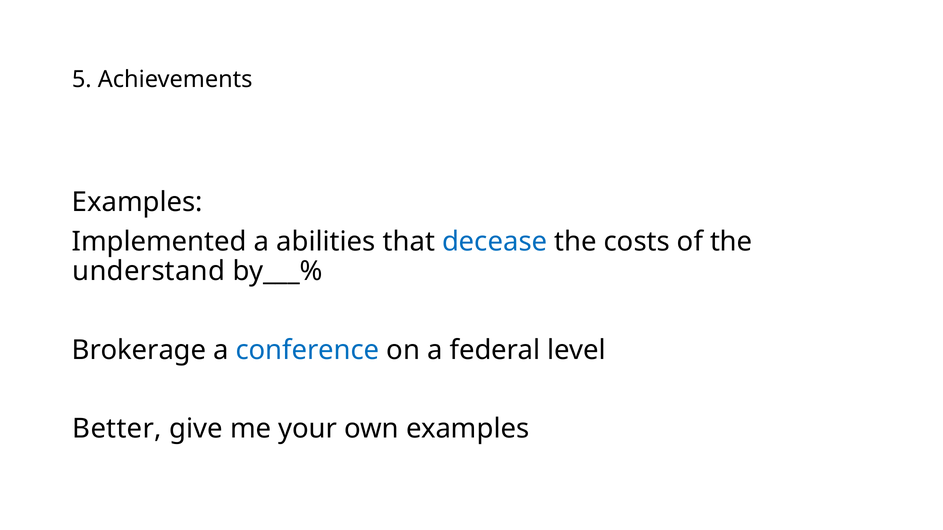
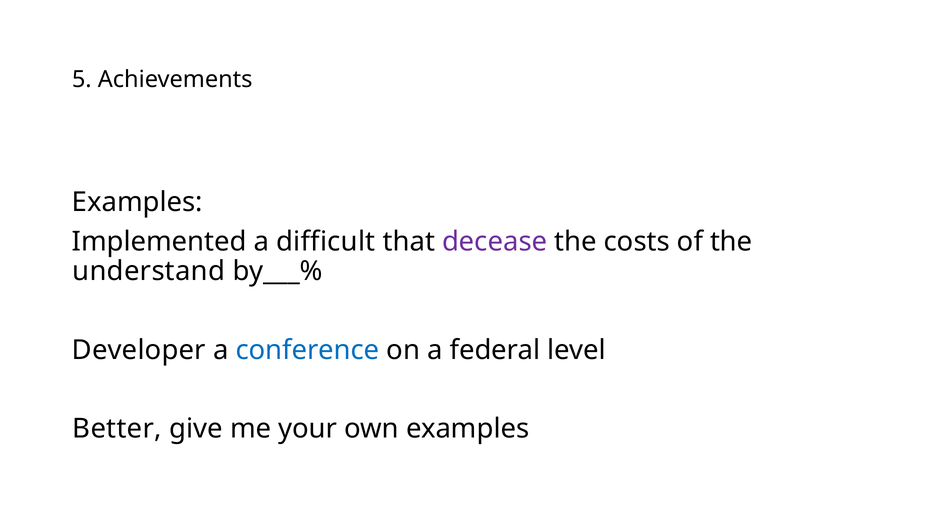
abilities: abilities -> difficult (326, 242)
decease colour: blue -> purple (495, 242)
Brokerage: Brokerage -> Developer (139, 350)
